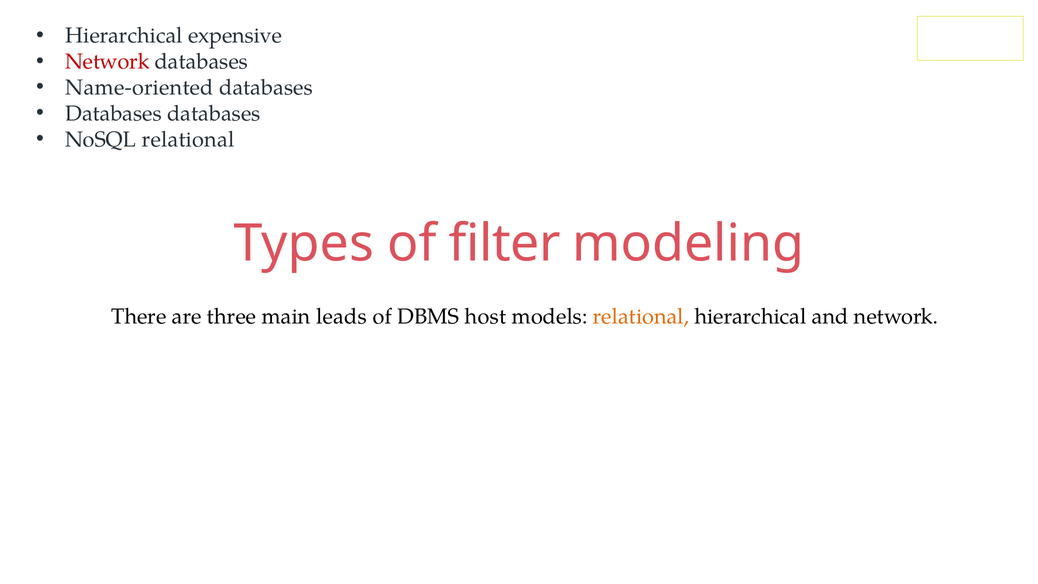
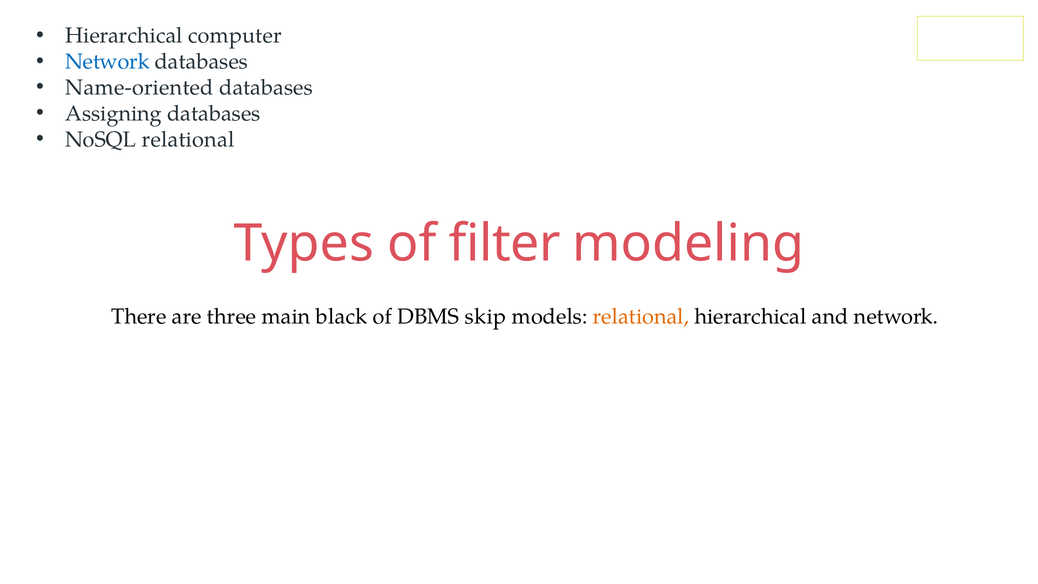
expensive: expensive -> computer (235, 36)
Network colour: red -> blue (107, 62)
Databases: Databases -> Assigning (114, 113)
leads: leads -> black (342, 316)
host: host -> skip (485, 316)
